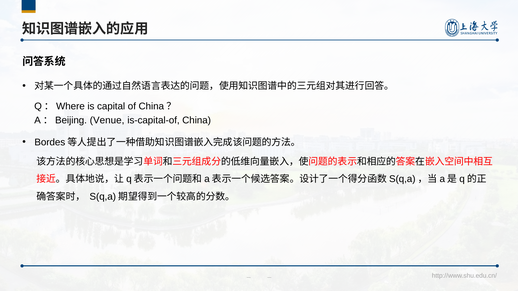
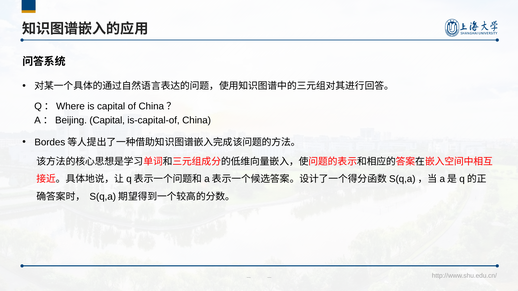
A：Beijing Venue: Venue -> Capital (107, 120)
